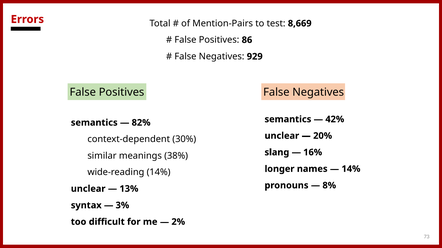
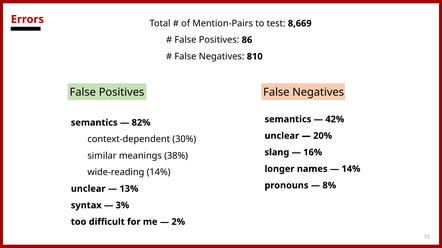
929: 929 -> 810 (255, 57)
